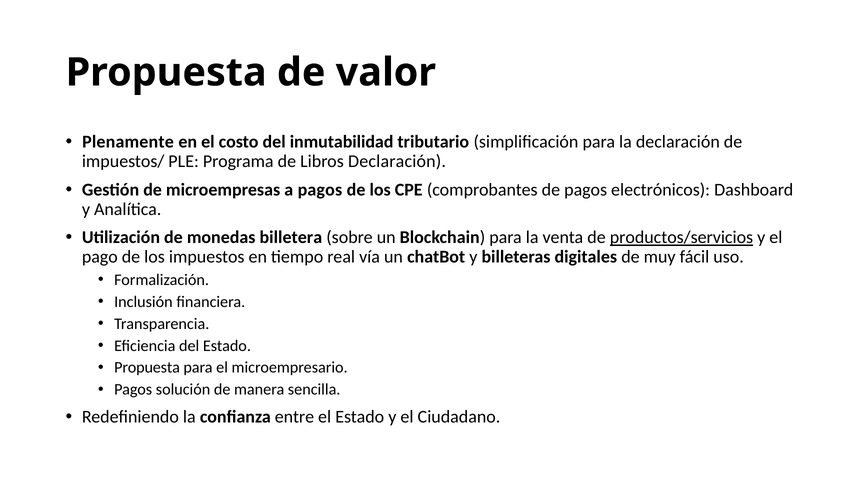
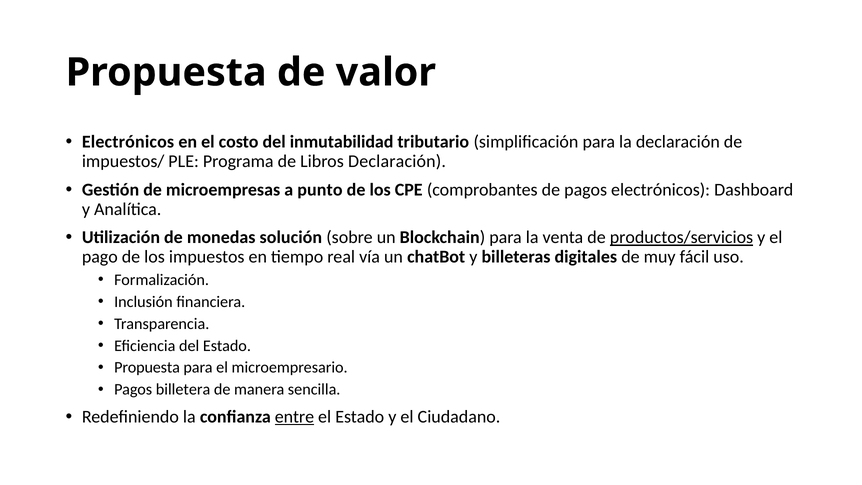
Plenamente: Plenamente -> Electrónicos (128, 142)
a pagos: pagos -> punto (320, 190)
billetera: billetera -> solución (291, 237)
solución: solución -> billetera (183, 389)
entre underline: none -> present (294, 417)
